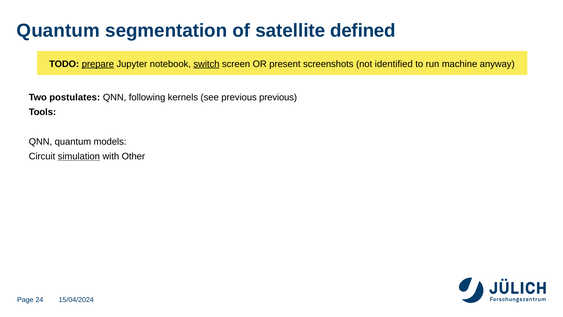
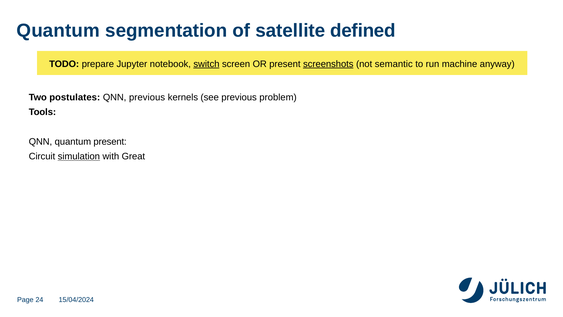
prepare underline: present -> none (98, 64)
screenshots underline: none -> present (328, 64)
identified: identified -> semantic (394, 64)
QNN following: following -> previous (147, 97)
previous previous: previous -> problem (278, 97)
quantum models: models -> present (110, 142)
Other: Other -> Great (133, 156)
